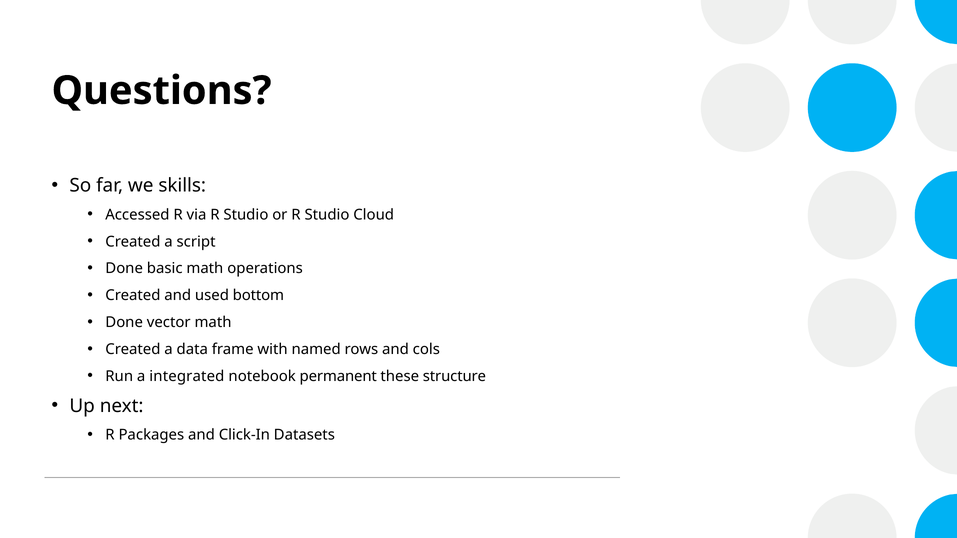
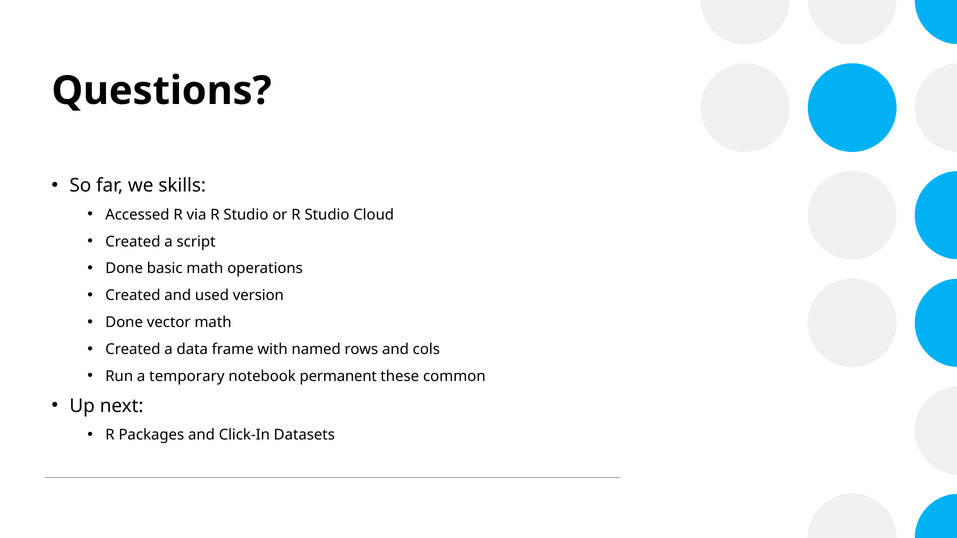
bottom: bottom -> version (258, 296)
integrated: integrated -> temporary (187, 376)
structure: structure -> common (454, 376)
